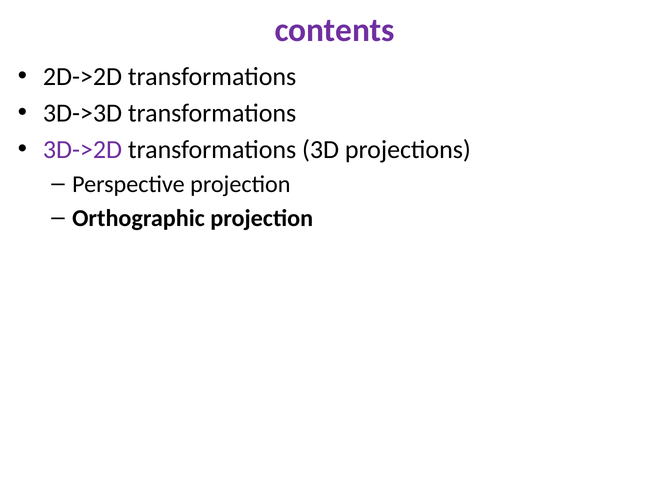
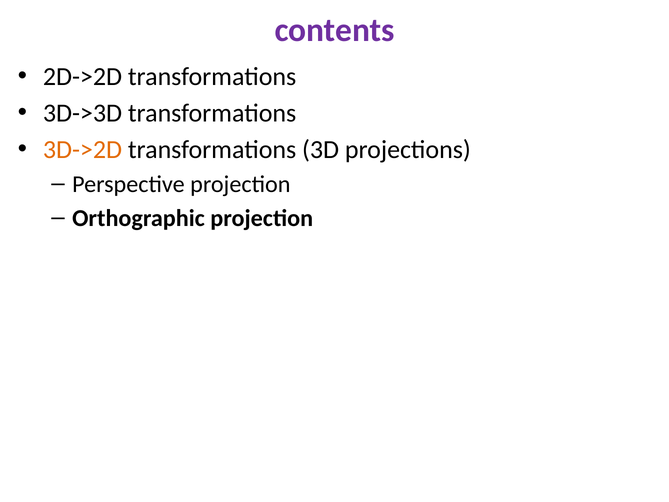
3D->2D colour: purple -> orange (82, 149)
